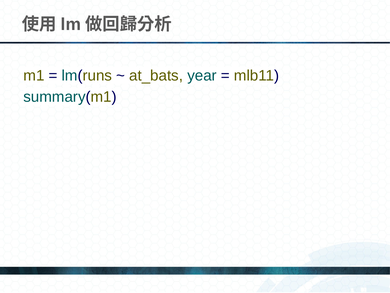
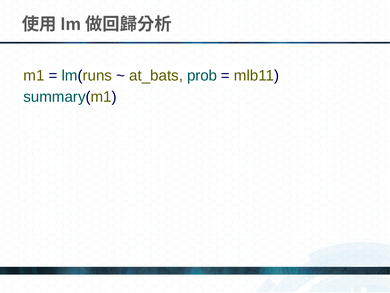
year: year -> prob (202, 75)
